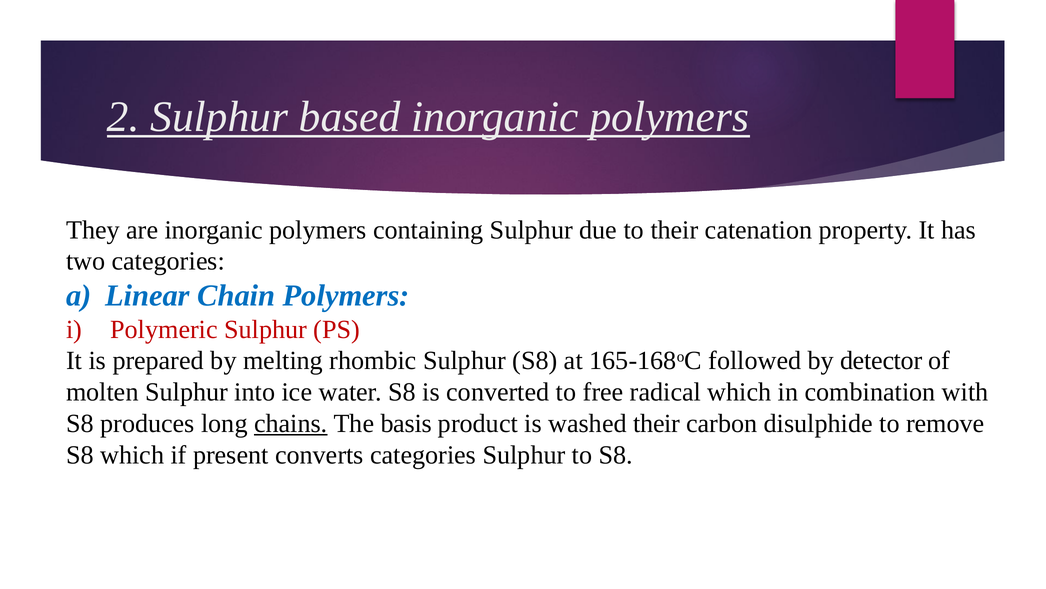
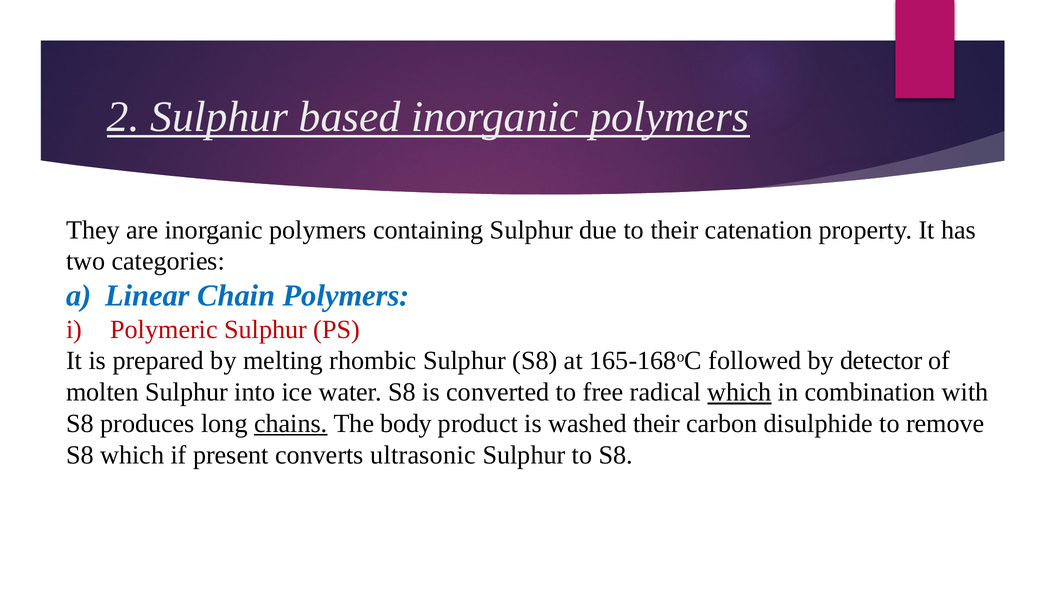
which underline: none -> present (739, 392)
basis: basis -> body (406, 423)
converts categories: categories -> ultrasonic (423, 455)
